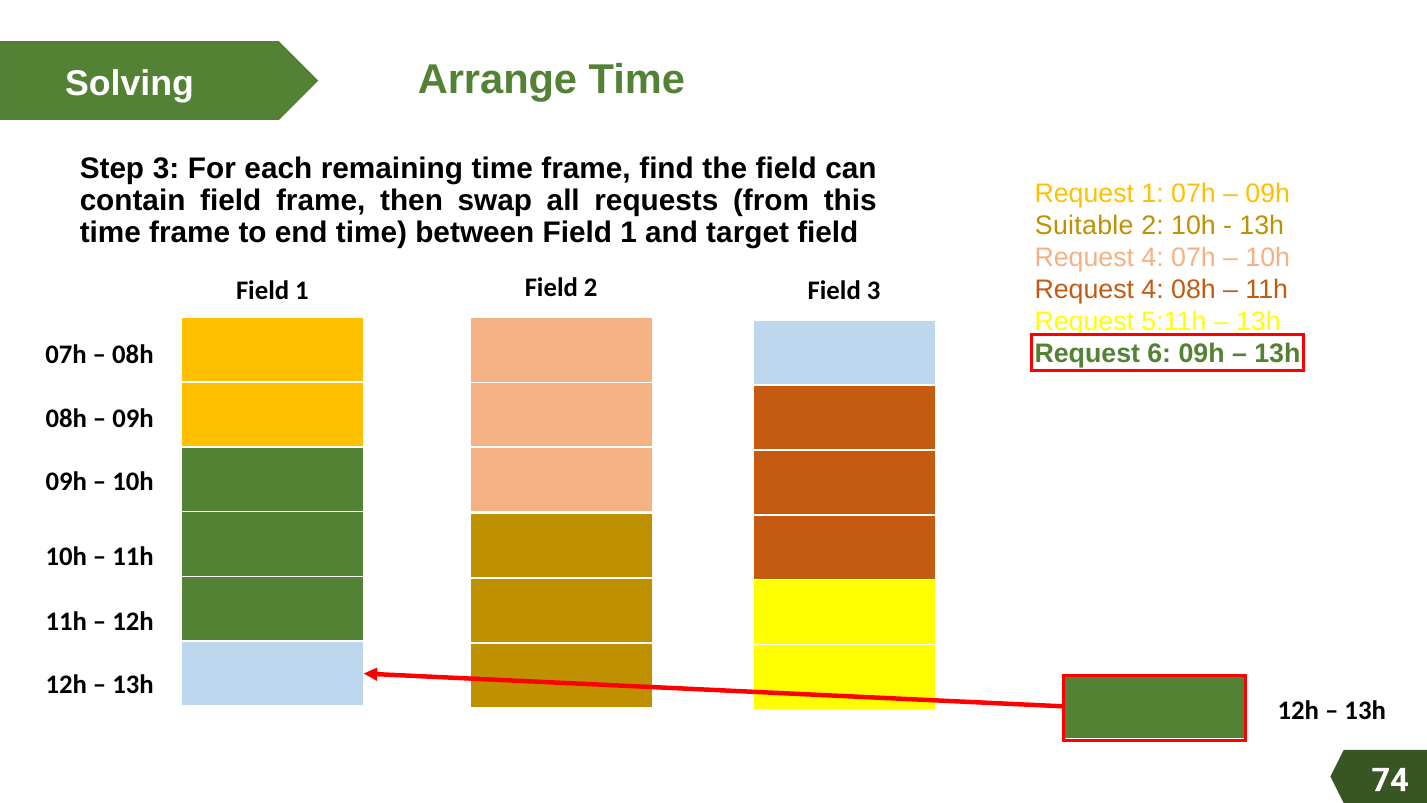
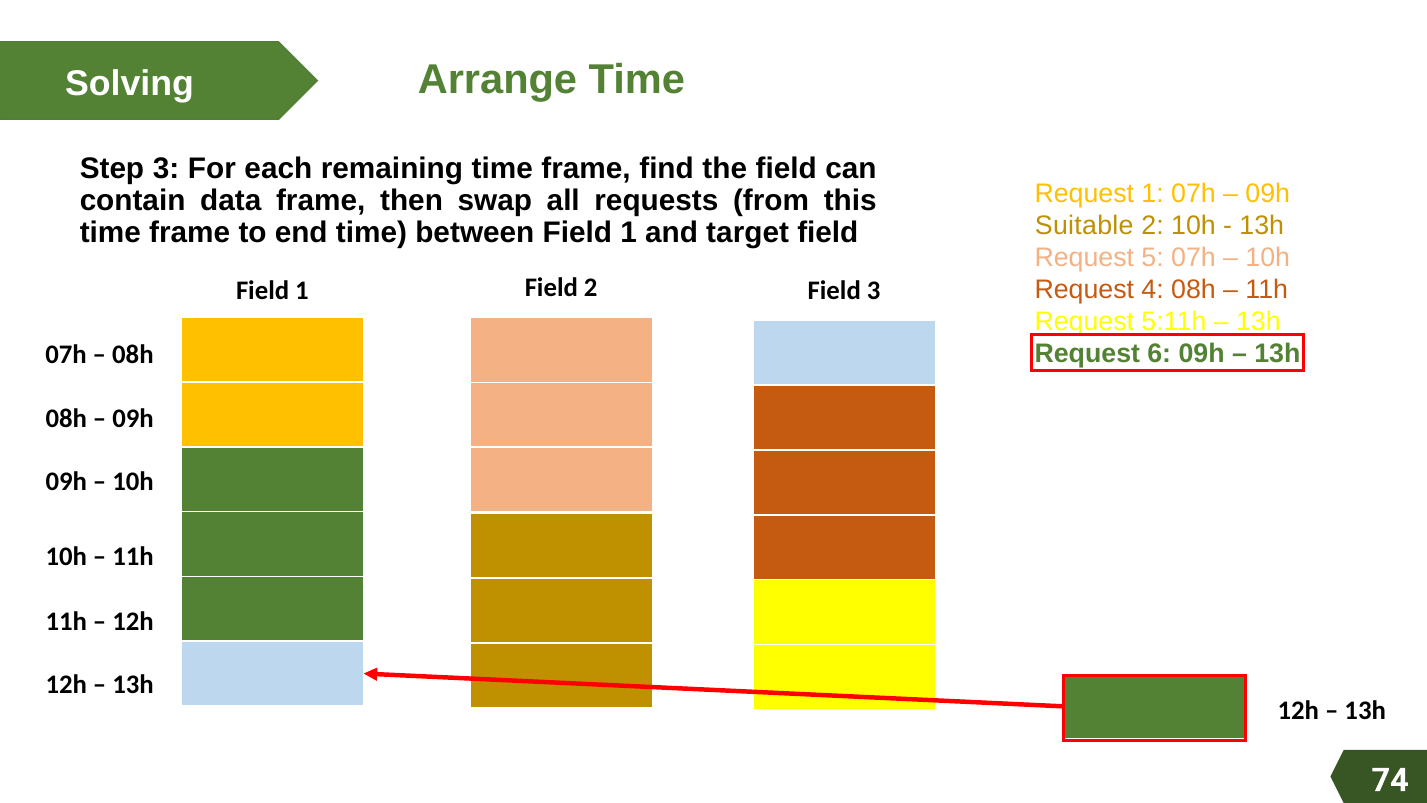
contain field: field -> data (231, 201)
4: 4 -> 5 (1153, 258)
